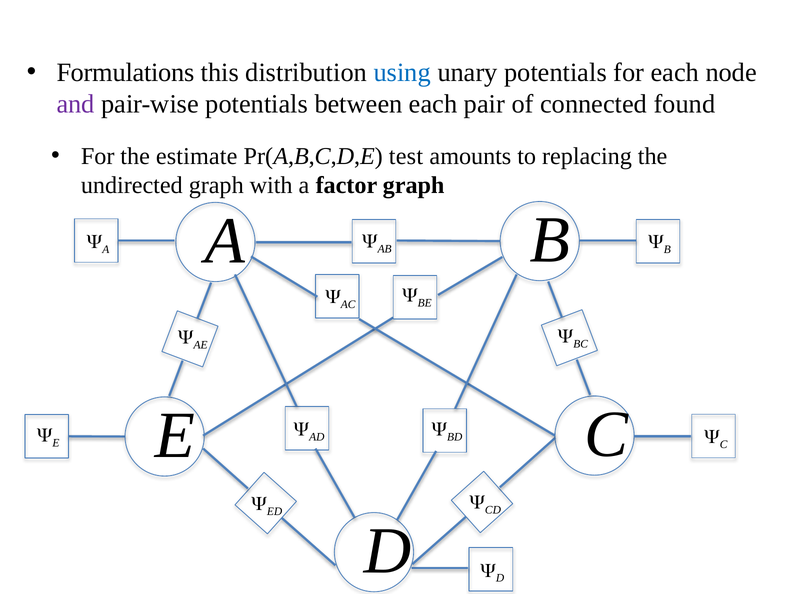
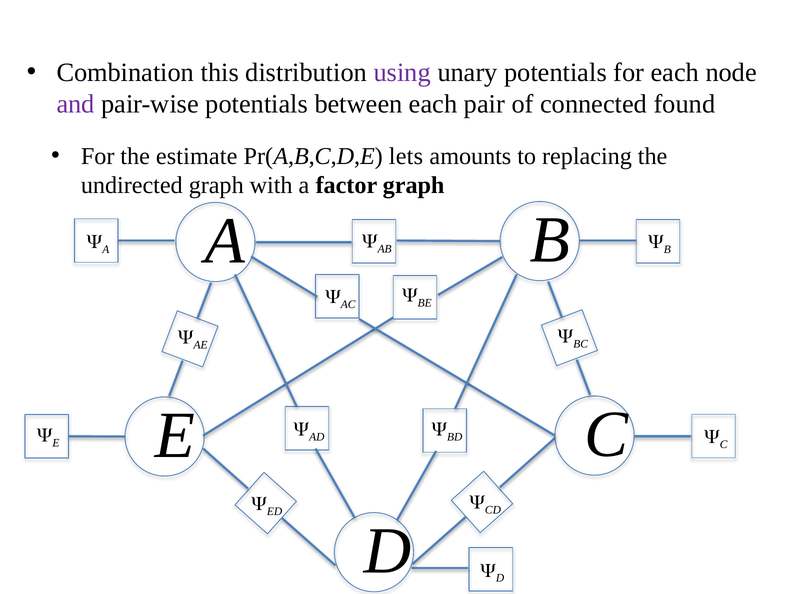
Formulations: Formulations -> Combination (125, 72)
using colour: blue -> purple (402, 72)
test: test -> lets (406, 156)
